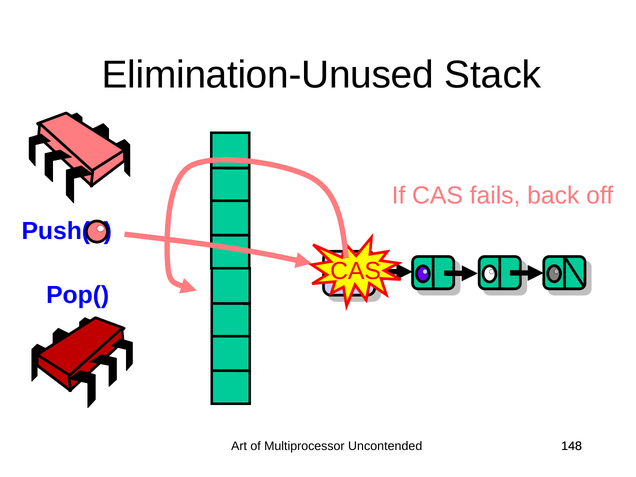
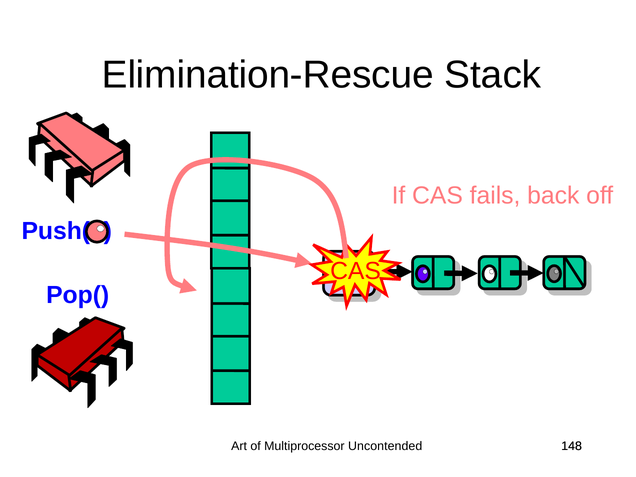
Elimination-Unused: Elimination-Unused -> Elimination-Rescue (268, 75)
